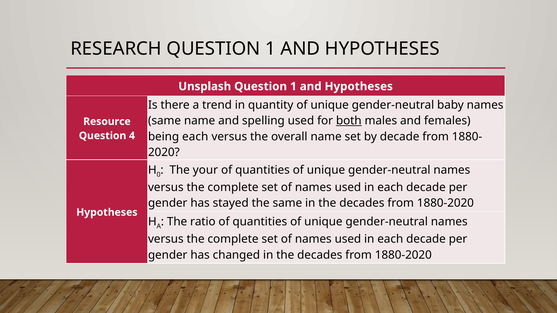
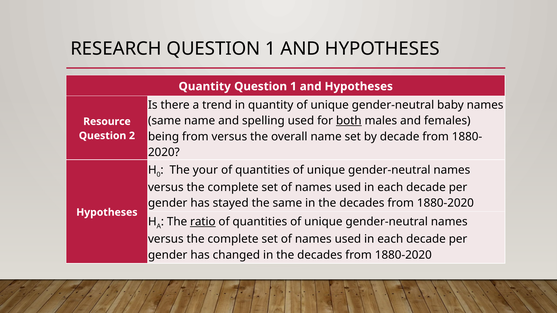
Unsplash: Unsplash -> Quantity (205, 86)
being each: each -> from (195, 137)
4: 4 -> 2 (132, 136)
ratio underline: none -> present (203, 222)
